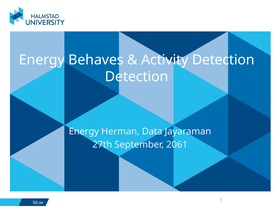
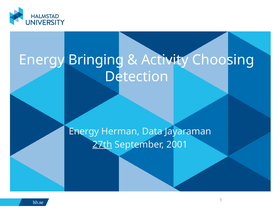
Behaves: Behaves -> Bringing (96, 60)
Activity Detection: Detection -> Choosing (223, 60)
27th underline: none -> present (102, 145)
2061: 2061 -> 2001 (177, 145)
